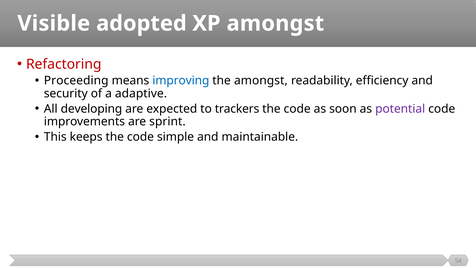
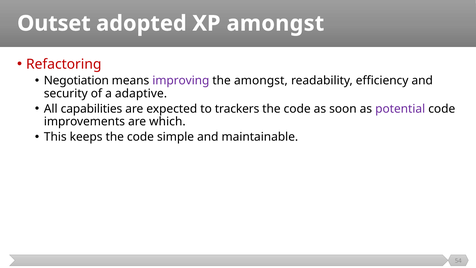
Visible: Visible -> Outset (54, 23)
Proceeding: Proceeding -> Negotiation (76, 81)
improving colour: blue -> purple (181, 81)
developing: developing -> capabilities (92, 109)
sprint: sprint -> which (167, 122)
